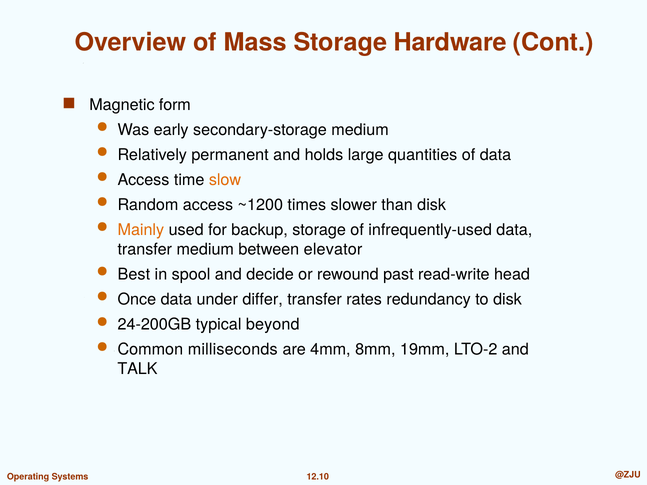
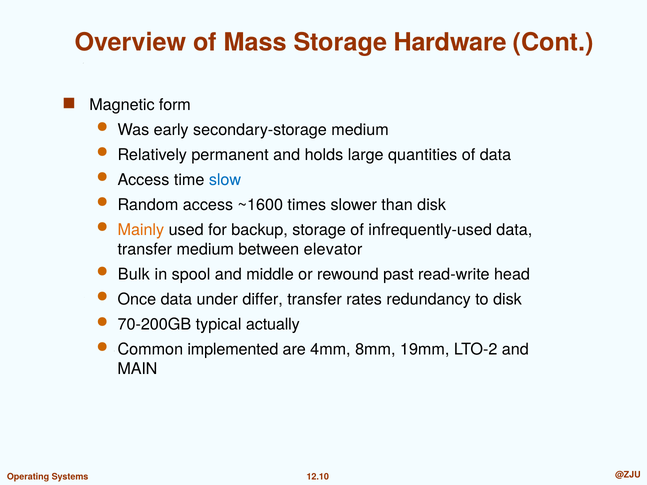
slow colour: orange -> blue (225, 180)
~1200: ~1200 -> ~1600 (260, 205)
Best: Best -> Bulk (134, 275)
decide: decide -> middle (270, 275)
24-200GB: 24-200GB -> 70-200GB (154, 325)
beyond: beyond -> actually (273, 325)
milliseconds: milliseconds -> implemented (233, 350)
TALK: TALK -> MAIN (137, 369)
